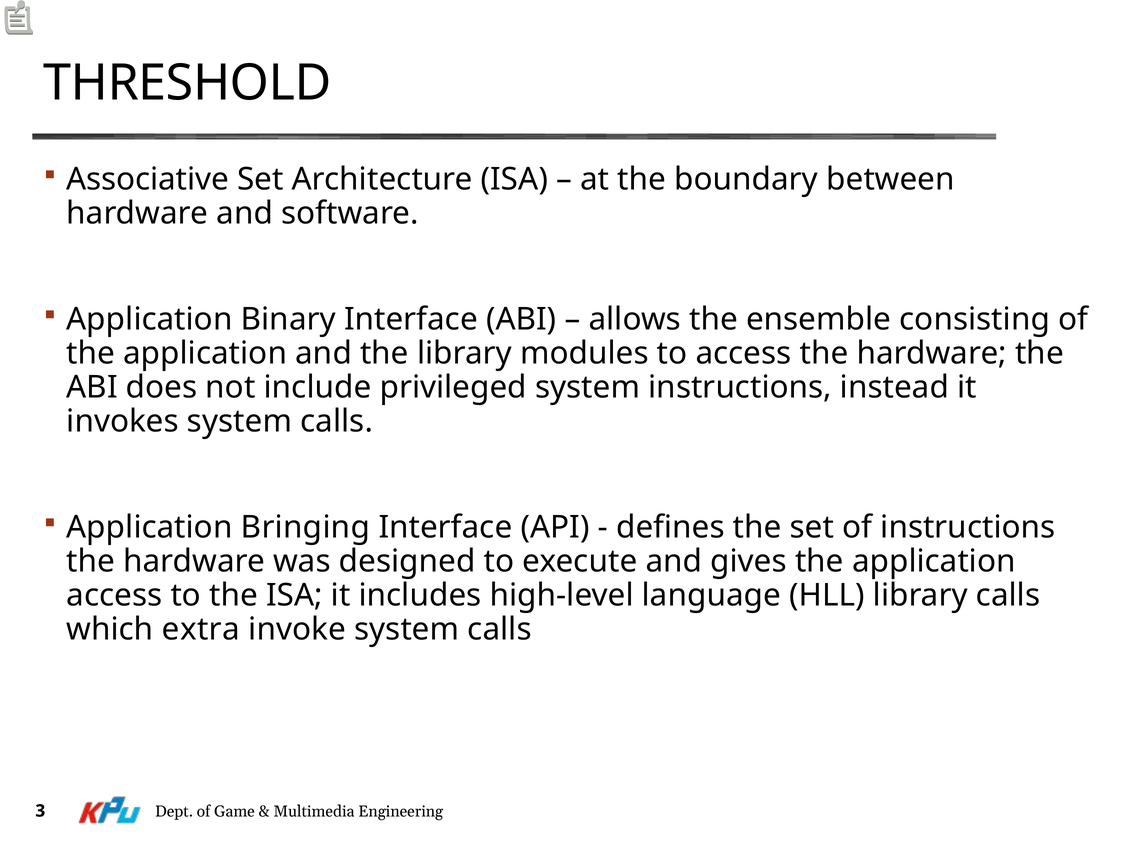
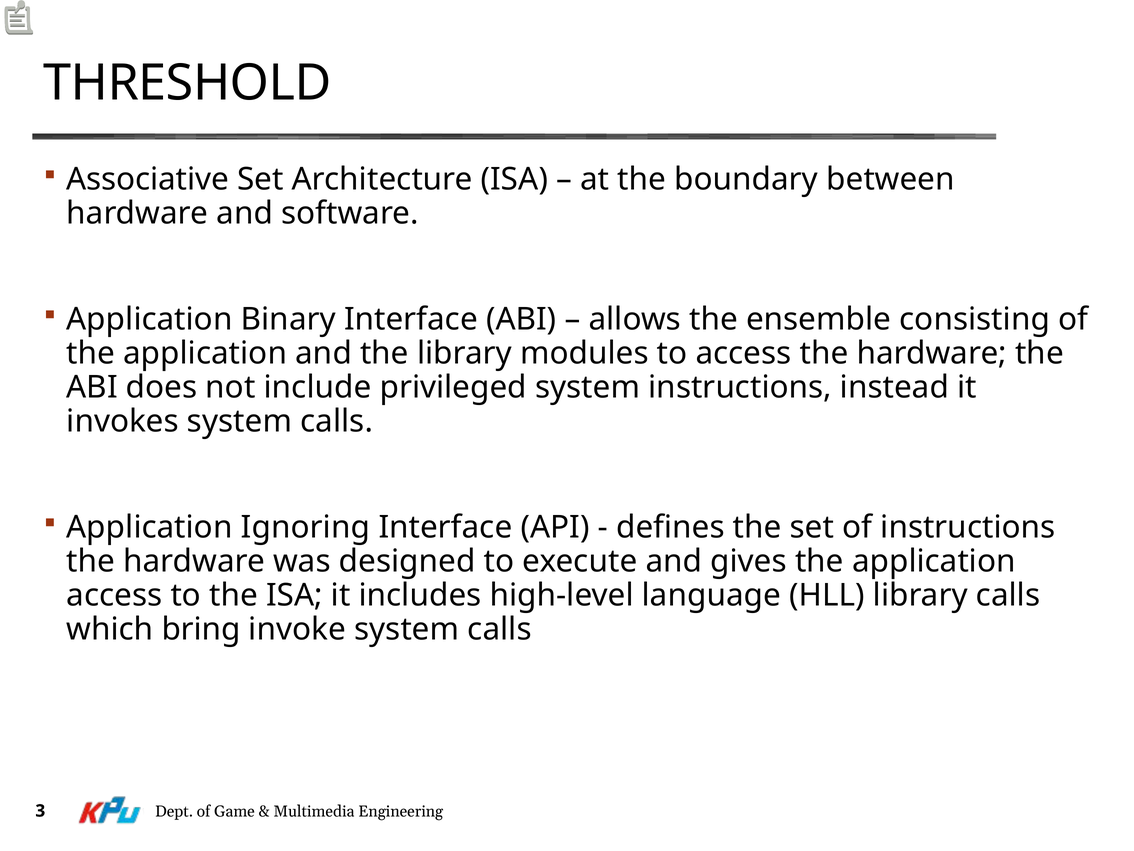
Bringing: Bringing -> Ignoring (305, 527)
extra: extra -> bring (201, 629)
